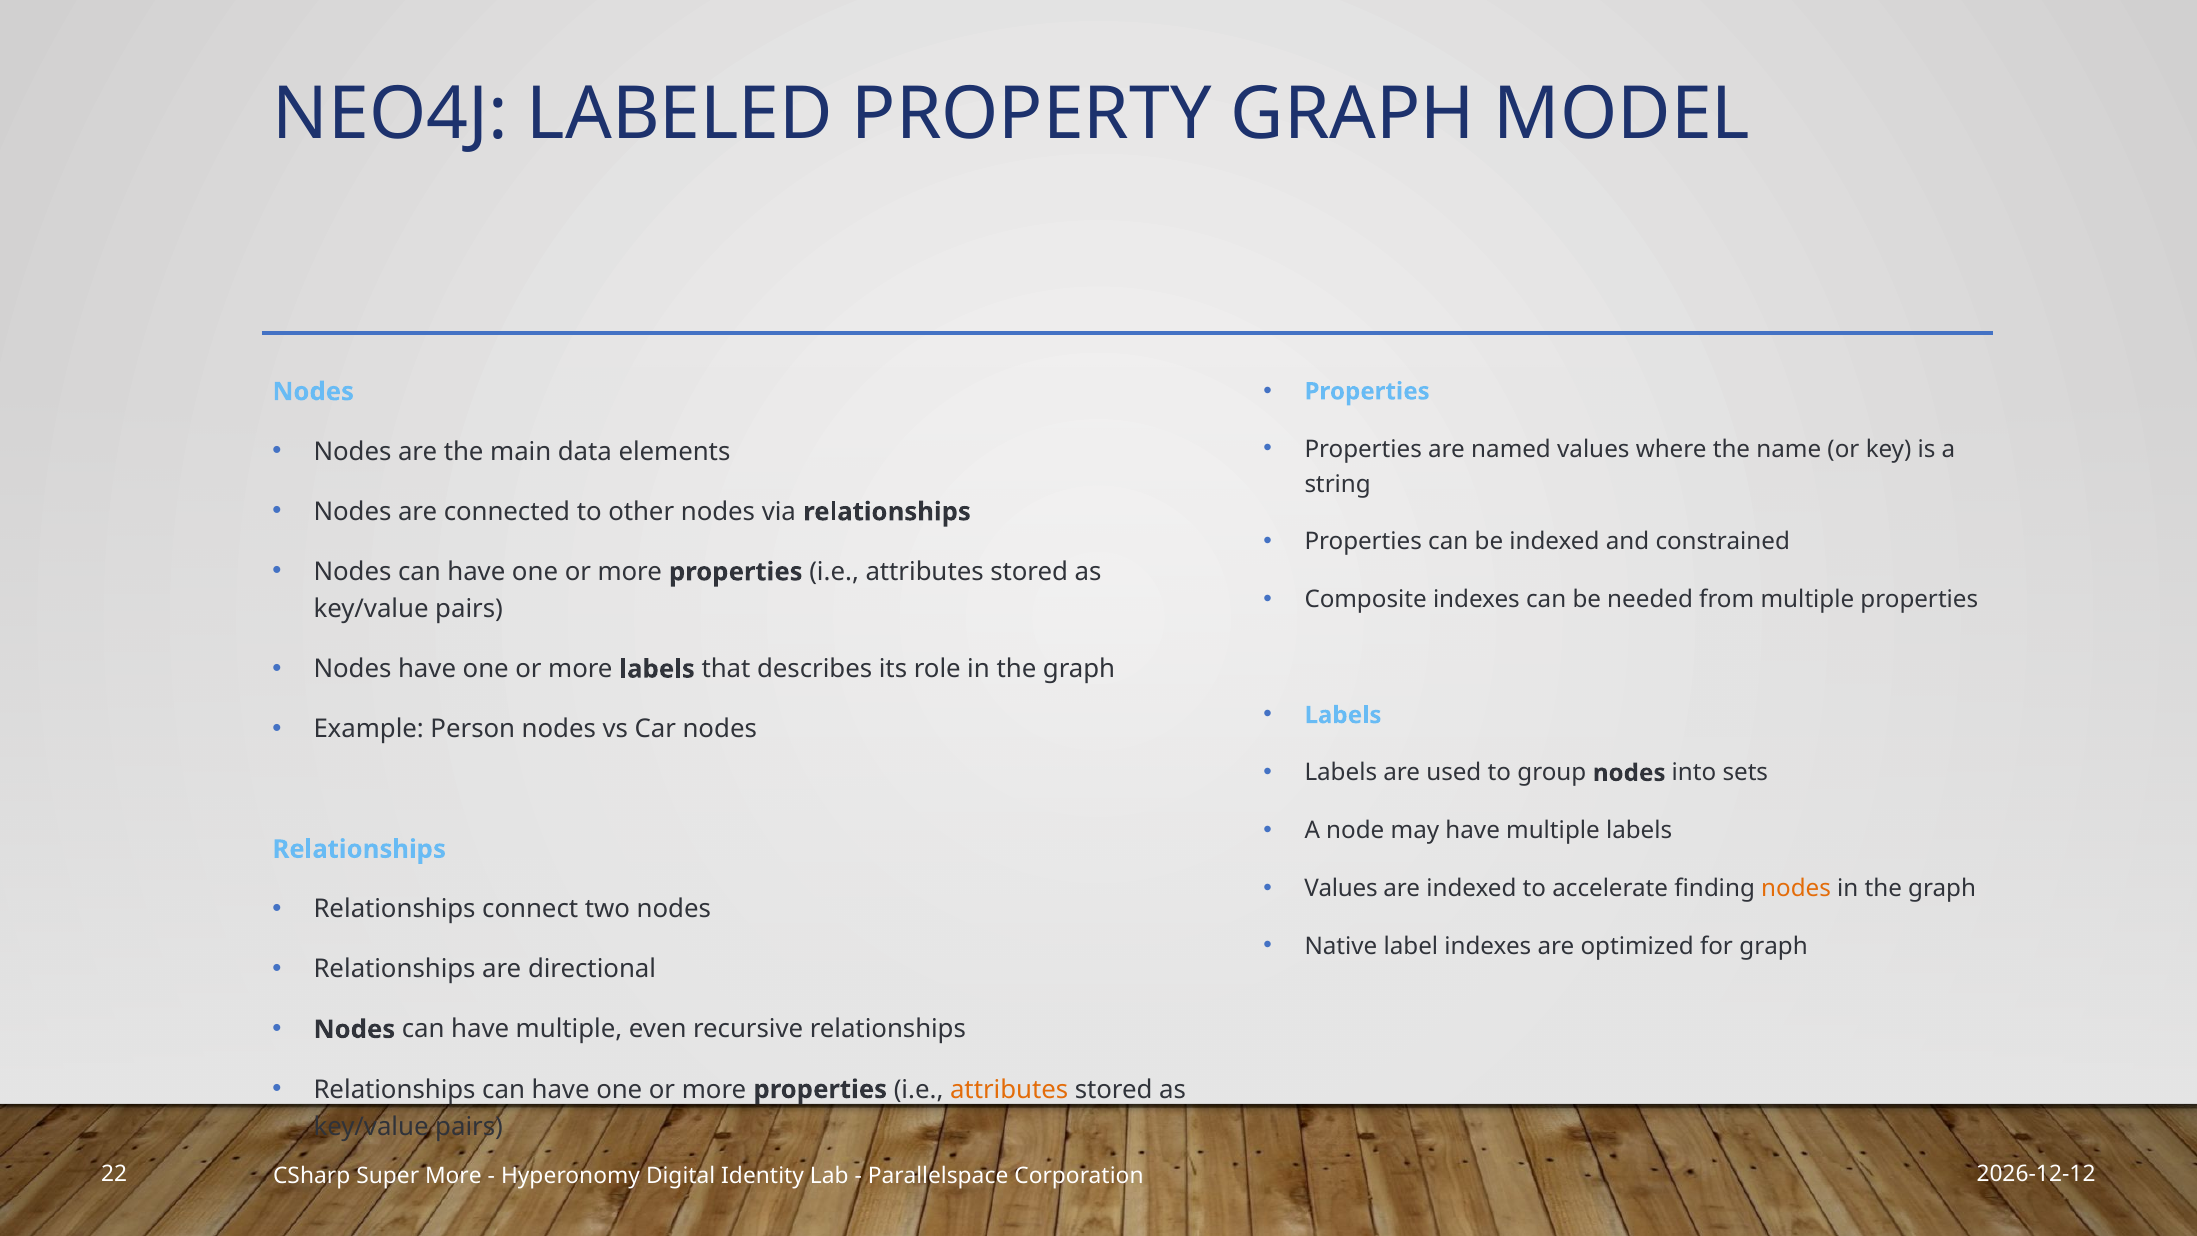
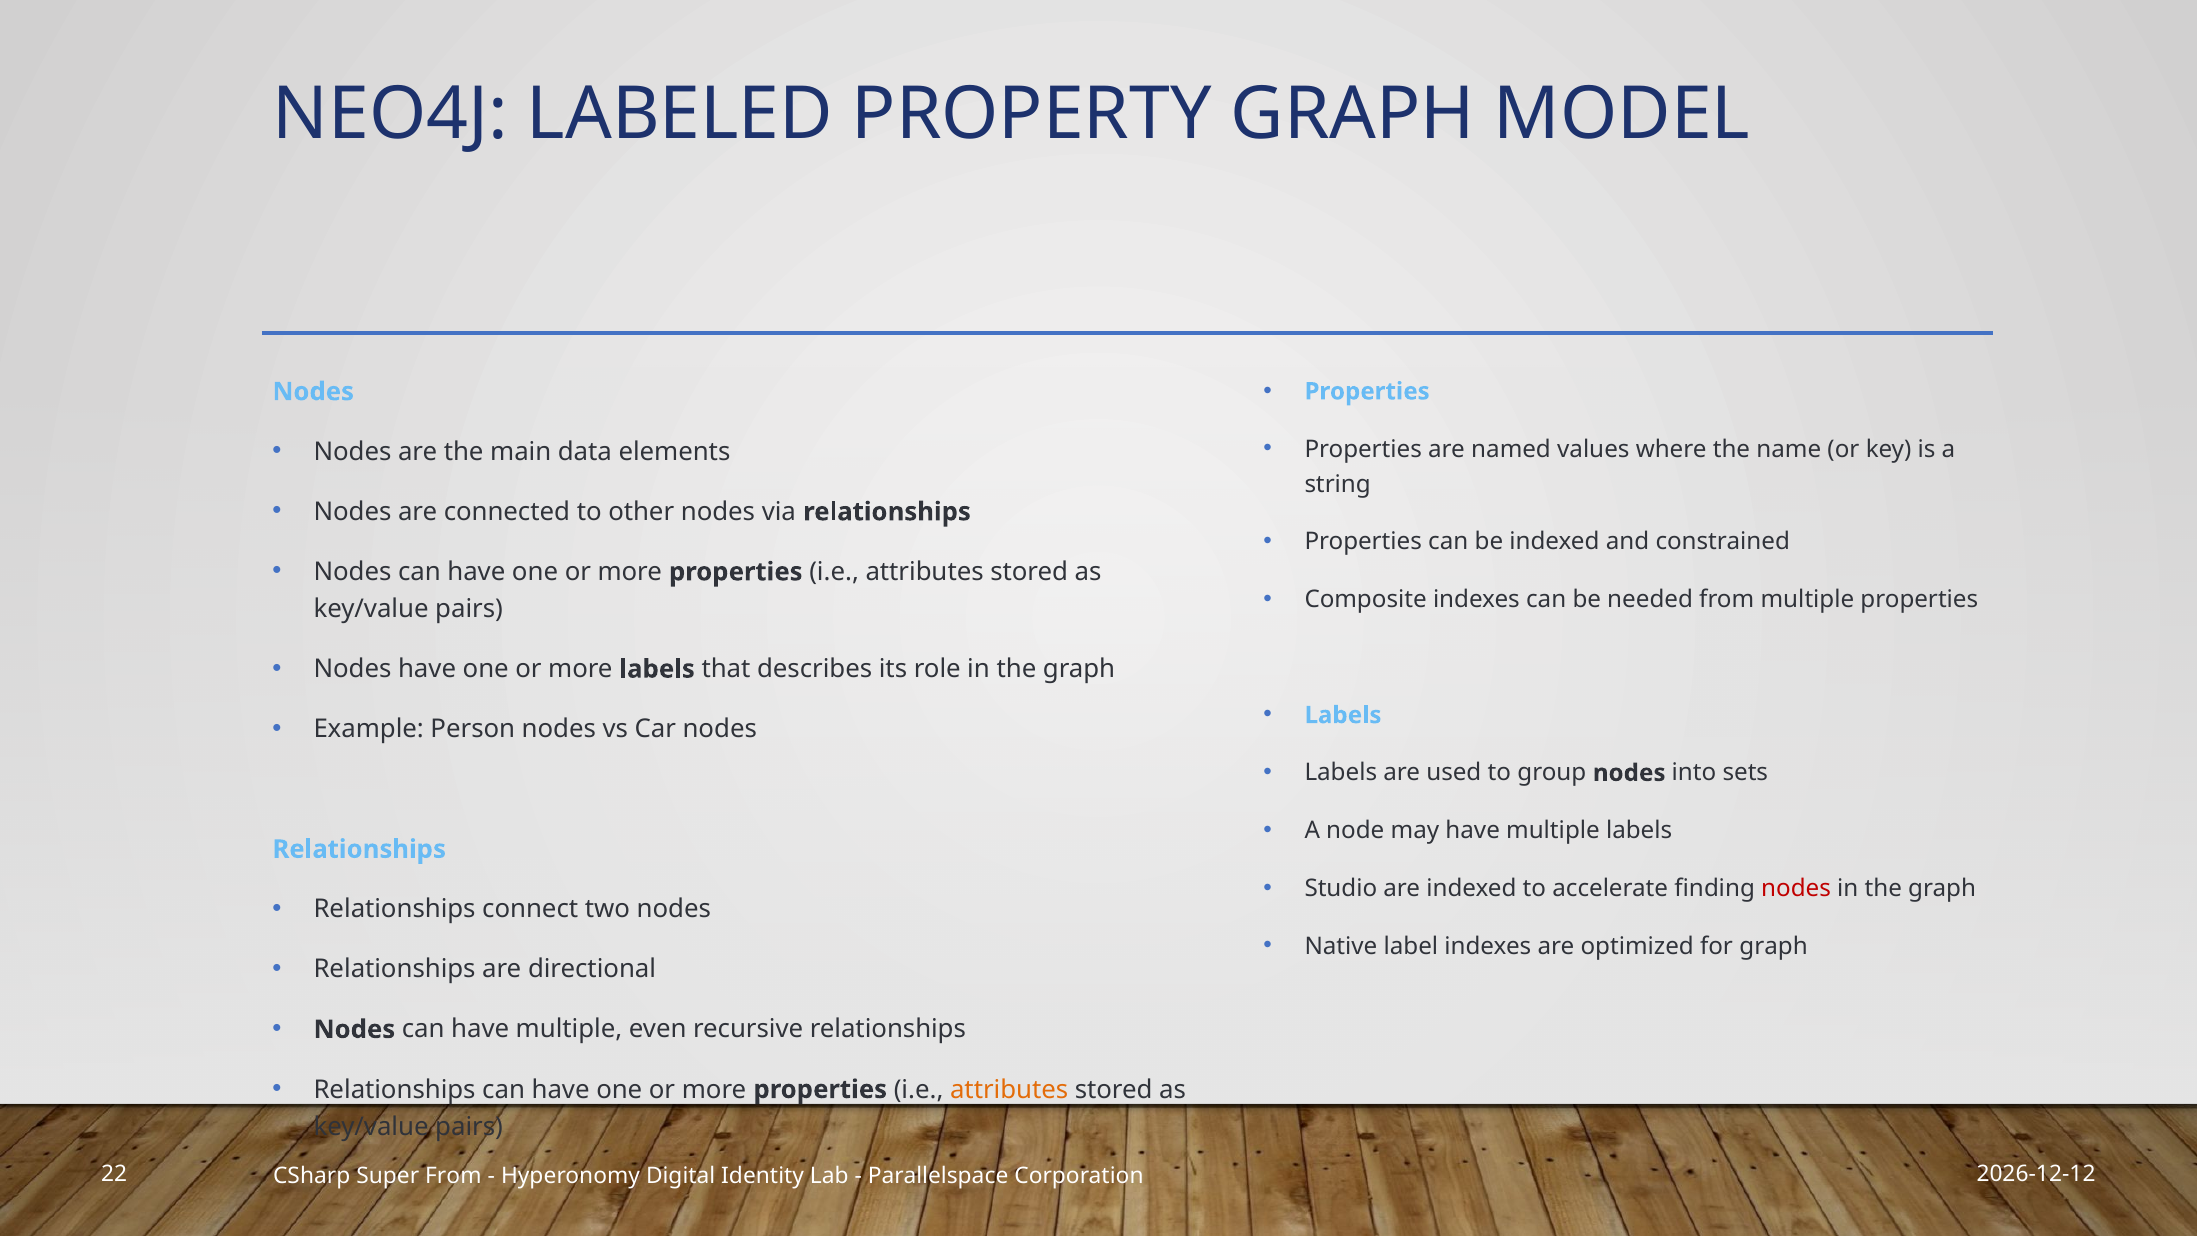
Values: Values -> Studio (1341, 888)
nodes colour: orange -> red (1796, 888)
Super More: More -> From (453, 1176)
